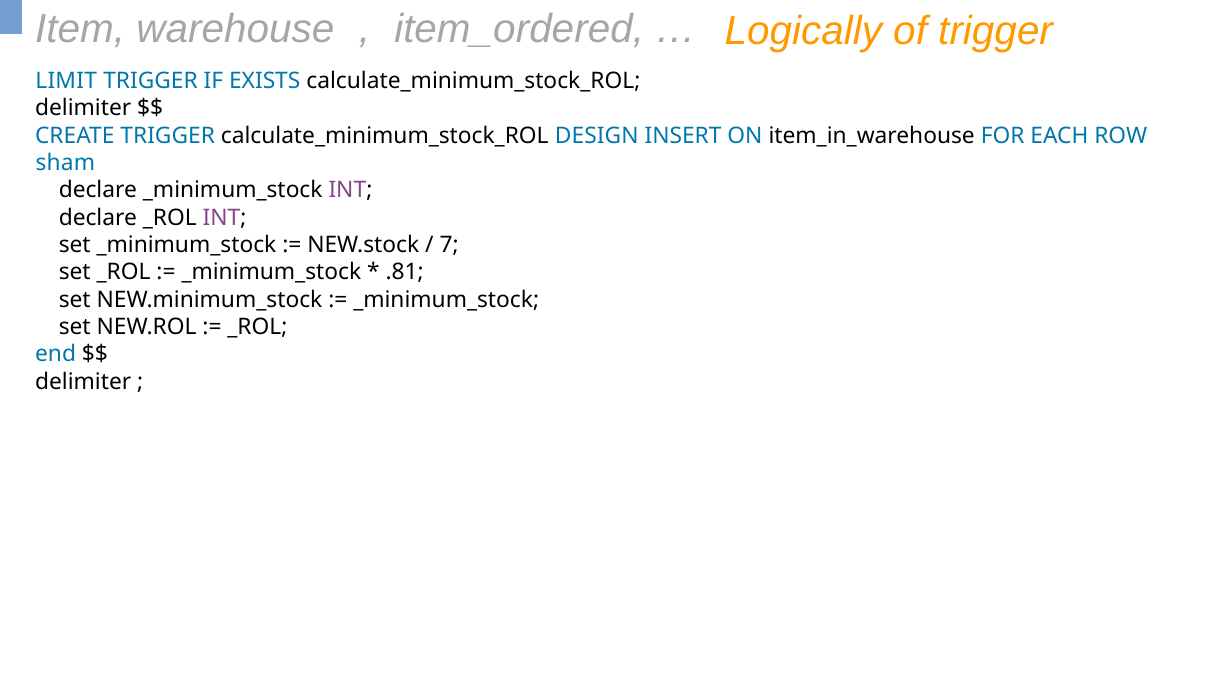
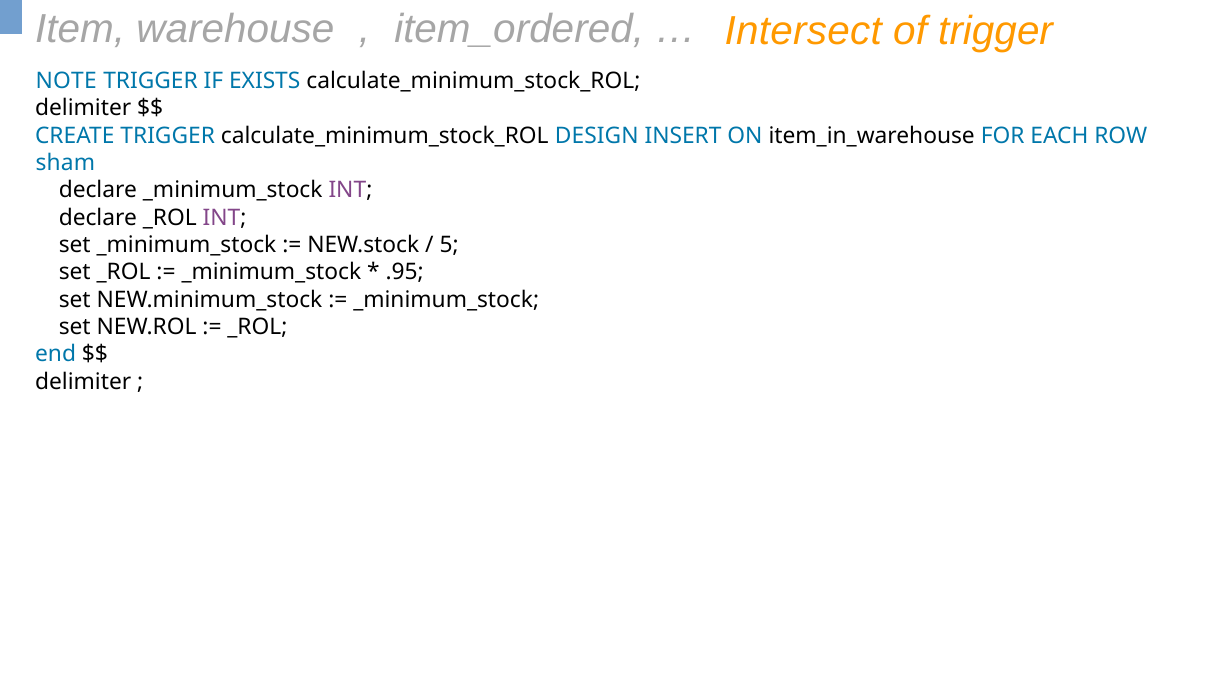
Logically: Logically -> Intersect (803, 32)
LIMIT: LIMIT -> NOTE (66, 81)
7: 7 -> 5 (449, 245)
.81: .81 -> .95 (405, 272)
